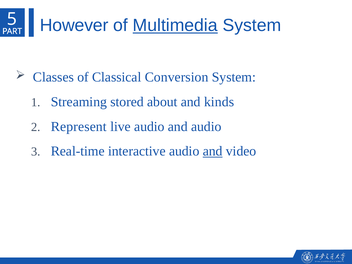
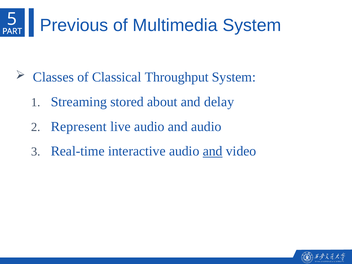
However: However -> Previous (74, 25)
Multimedia underline: present -> none (175, 25)
Conversion: Conversion -> Throughput (177, 77)
kinds: kinds -> delay (219, 102)
